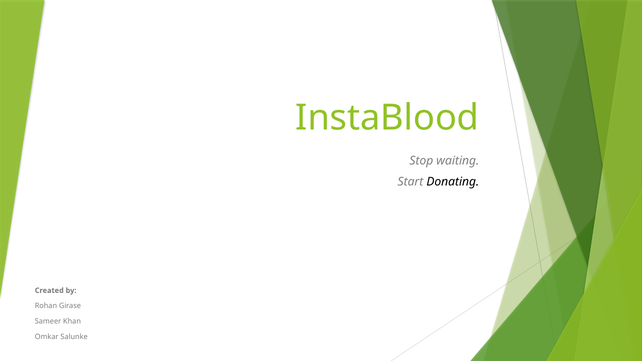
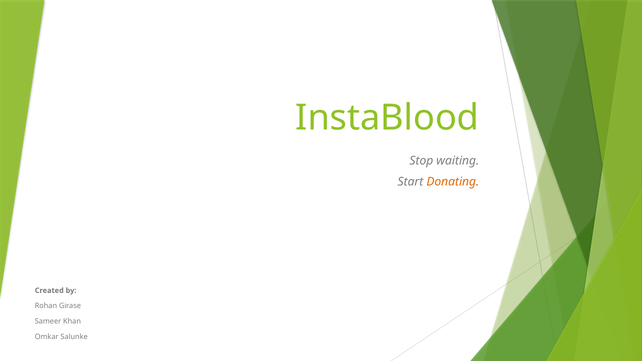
Donating colour: black -> orange (453, 182)
